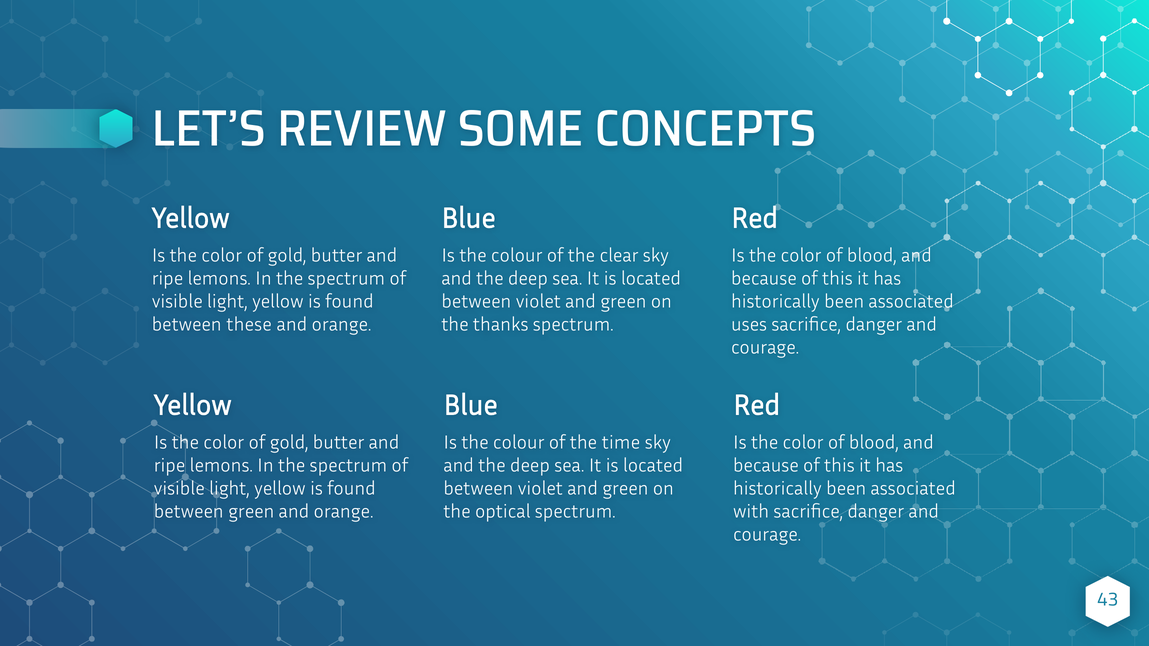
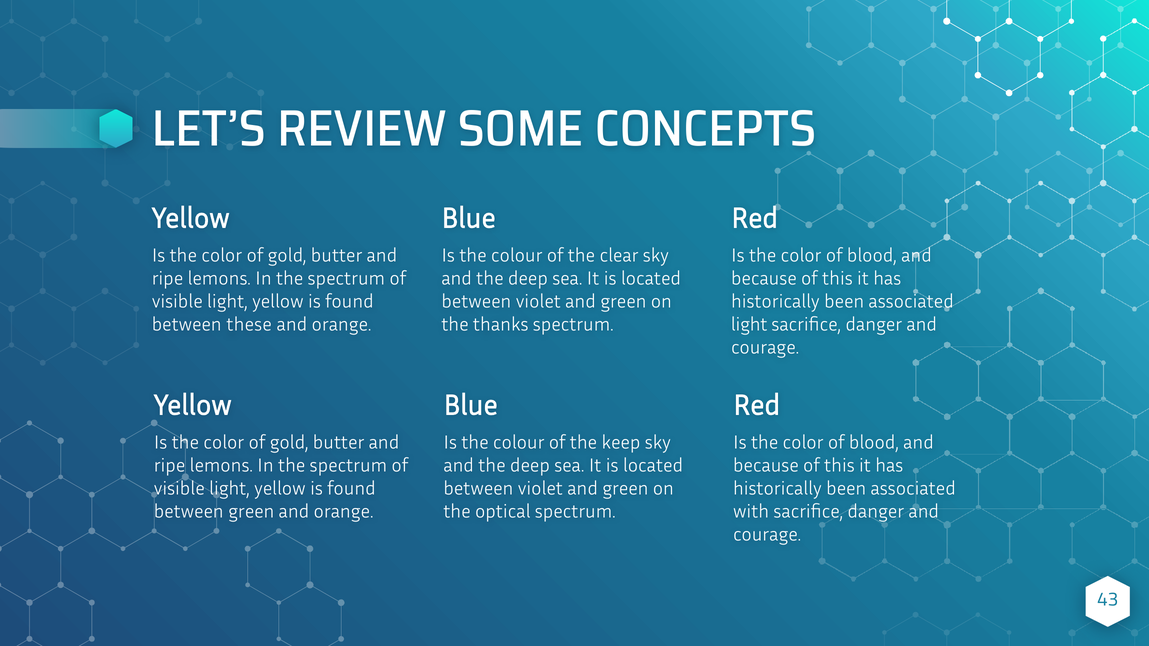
uses: uses -> light (749, 325)
time: time -> keep (621, 443)
